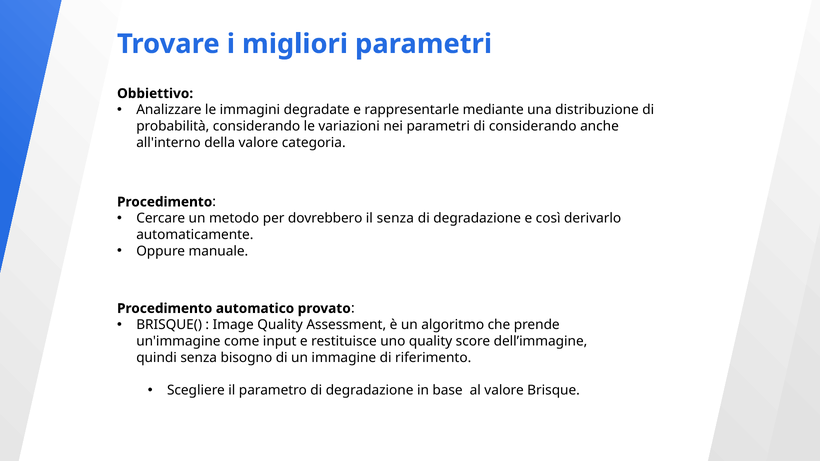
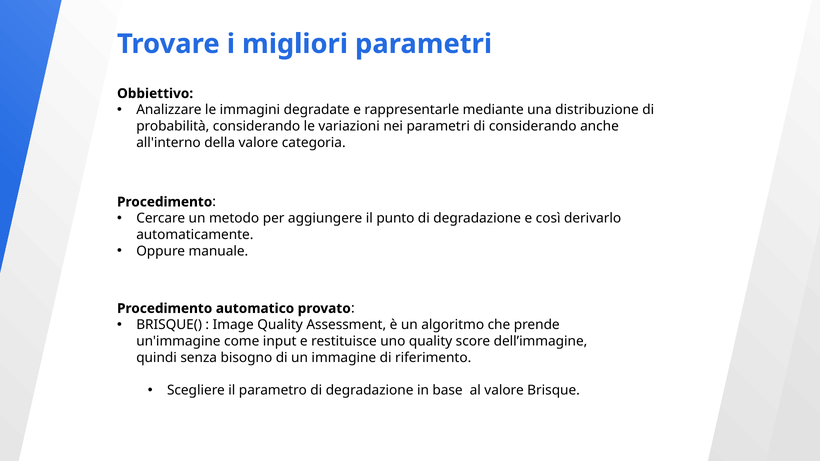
dovrebbero: dovrebbero -> aggiungere (325, 218)
il senza: senza -> punto (395, 218)
